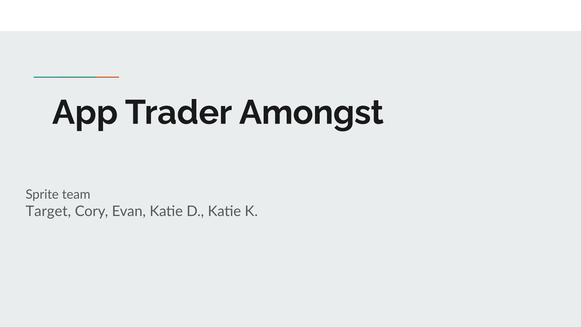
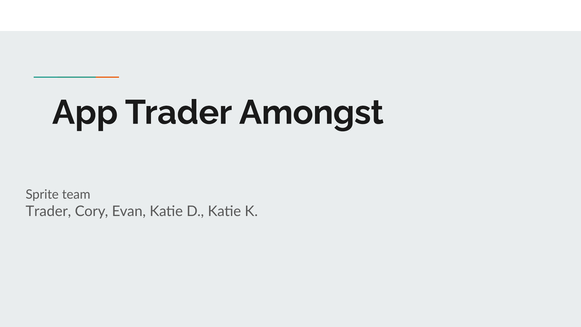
Target: Target -> Trader (48, 211)
